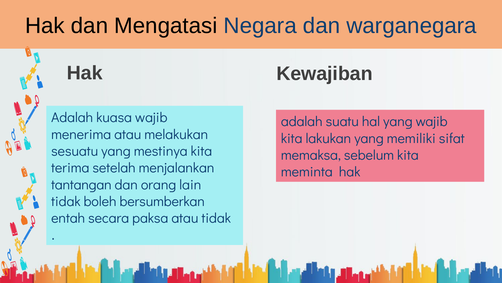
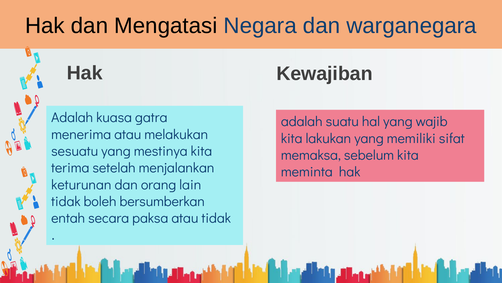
kuasa wajib: wajib -> gatra (151, 117)
tantangan: tantangan -> keturunan (81, 184)
